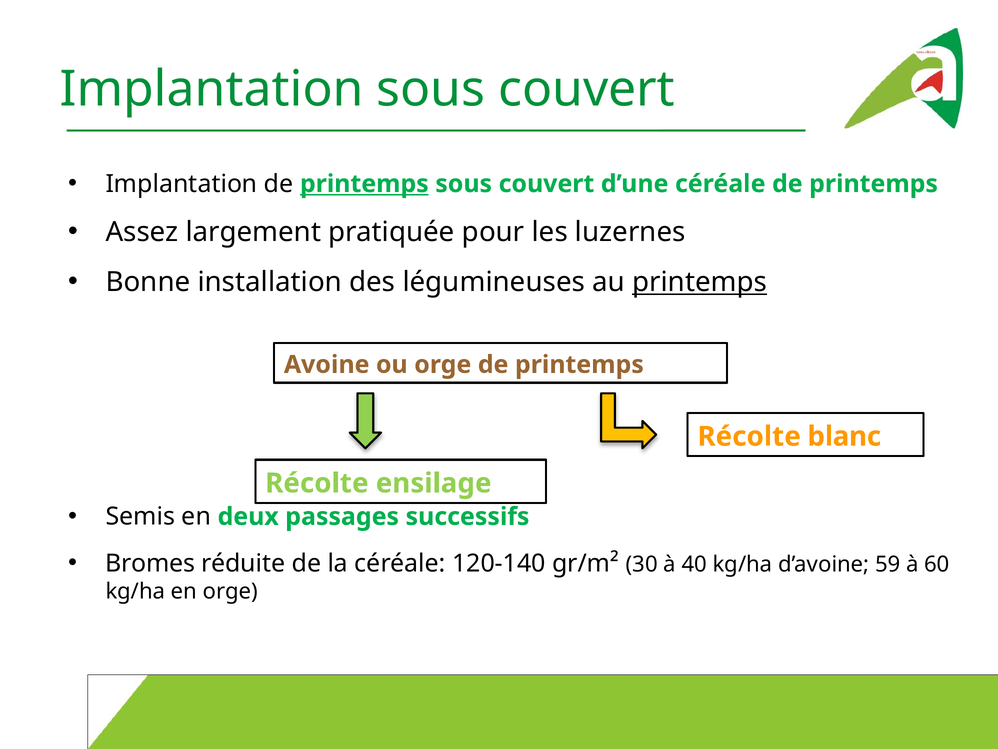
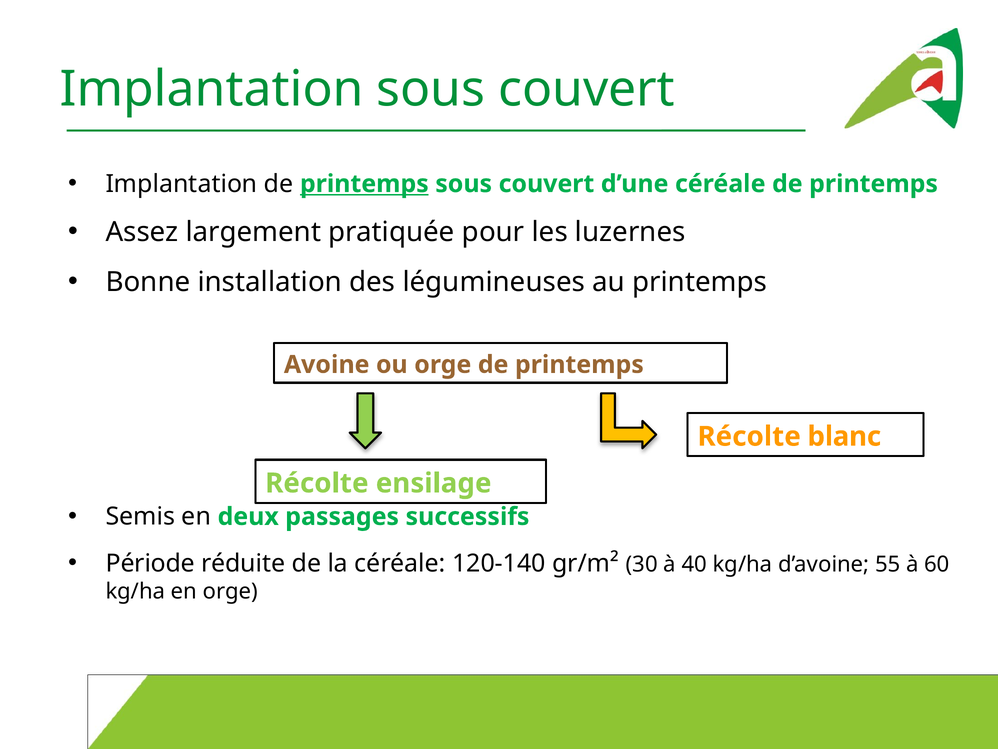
printemps underline: present -> none (700, 282)
Bromes: Bromes -> Période (150, 563)
59: 59 -> 55 (888, 564)
